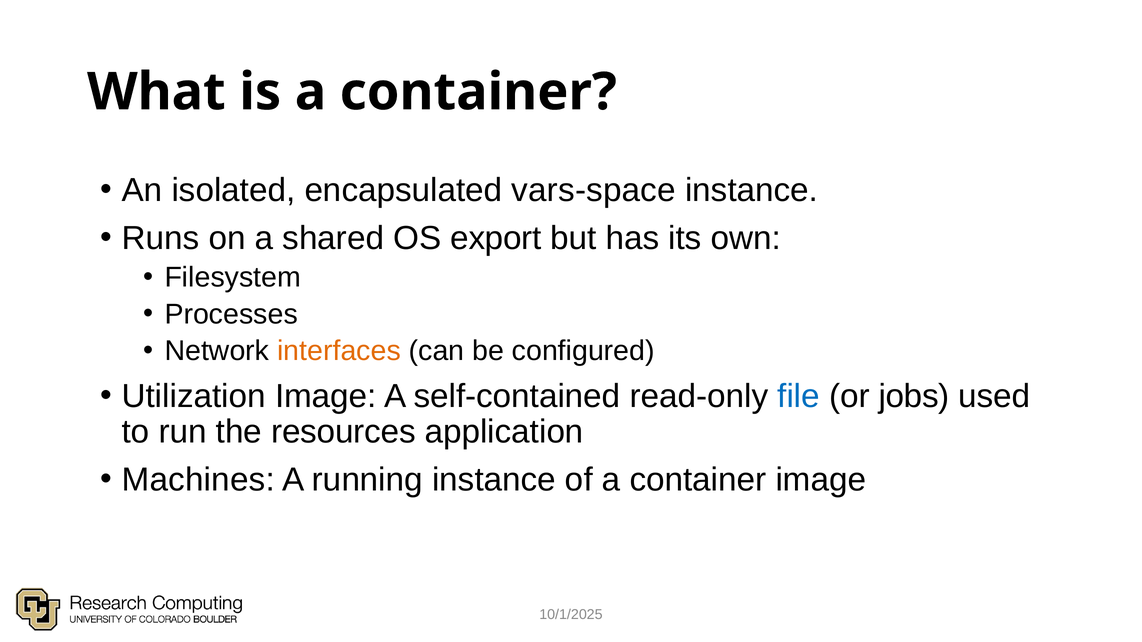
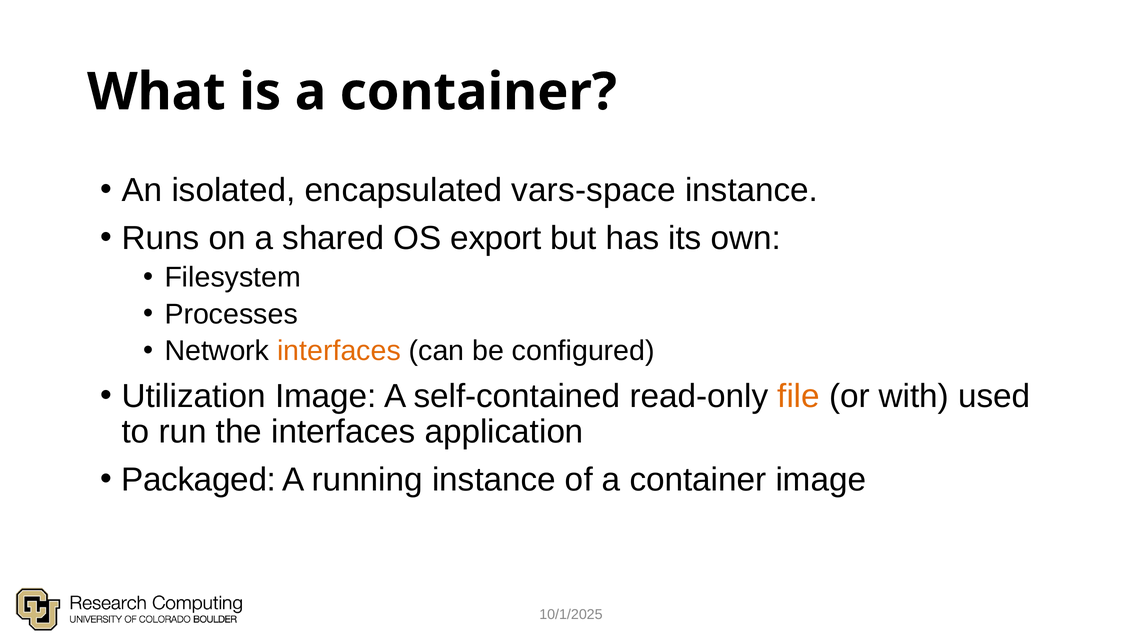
file colour: blue -> orange (799, 396)
jobs: jobs -> with (914, 396)
the resources: resources -> interfaces (343, 432)
Machines: Machines -> Packaged (199, 480)
